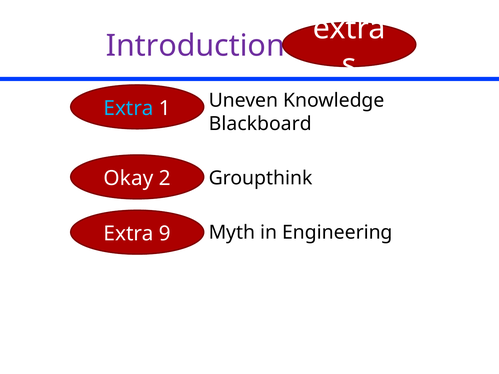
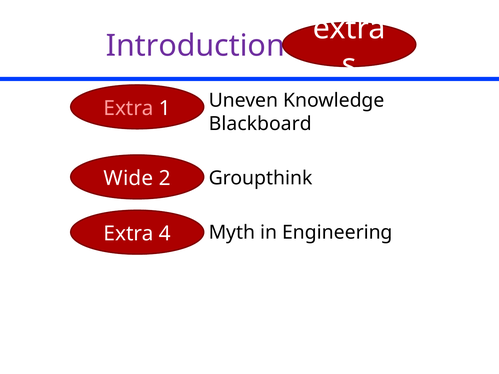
Extra colour: light blue -> pink (129, 108)
Okay: Okay -> Wide (128, 178)
9: 9 -> 4 (165, 234)
